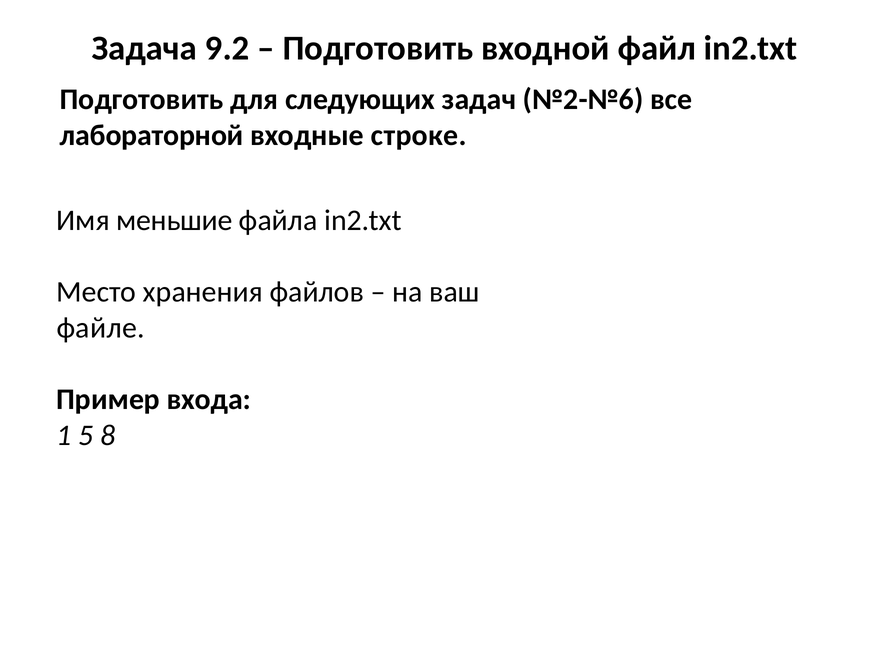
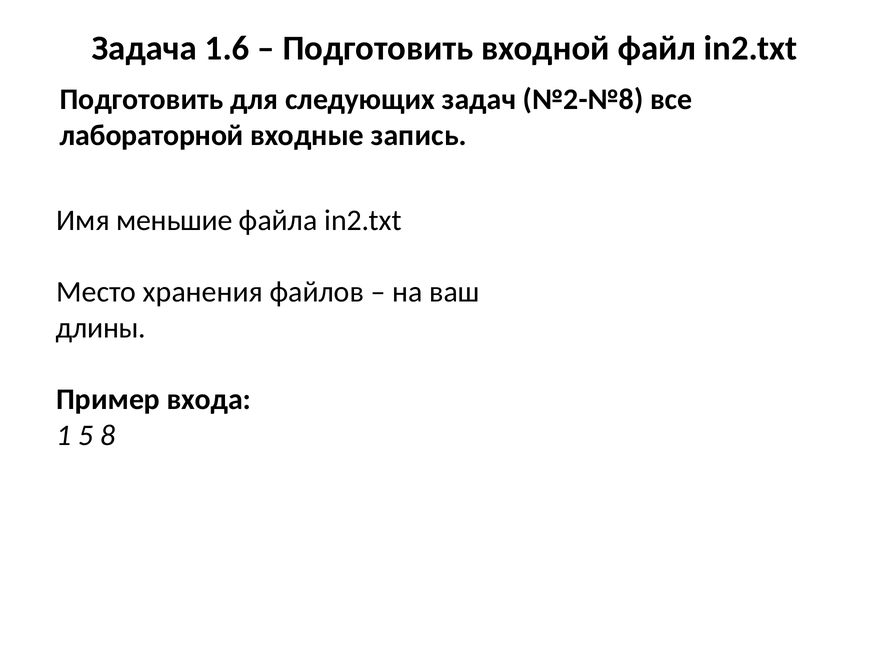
9.2: 9.2 -> 1.6 (227, 48)
№2-№6: №2-№6 -> №2-№8 (583, 99)
строке: строке -> запись (419, 135)
файле: файле -> длины (101, 328)
